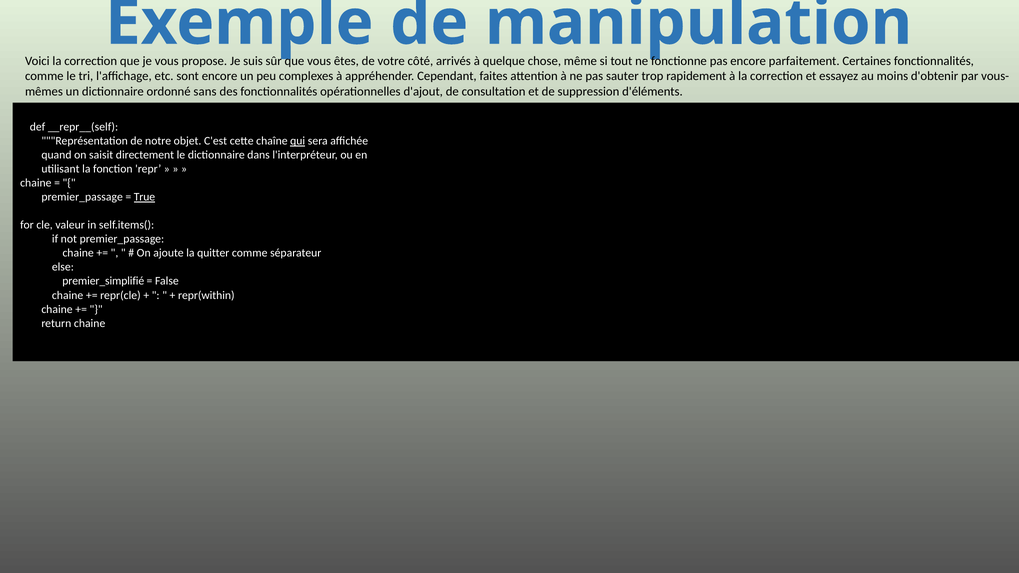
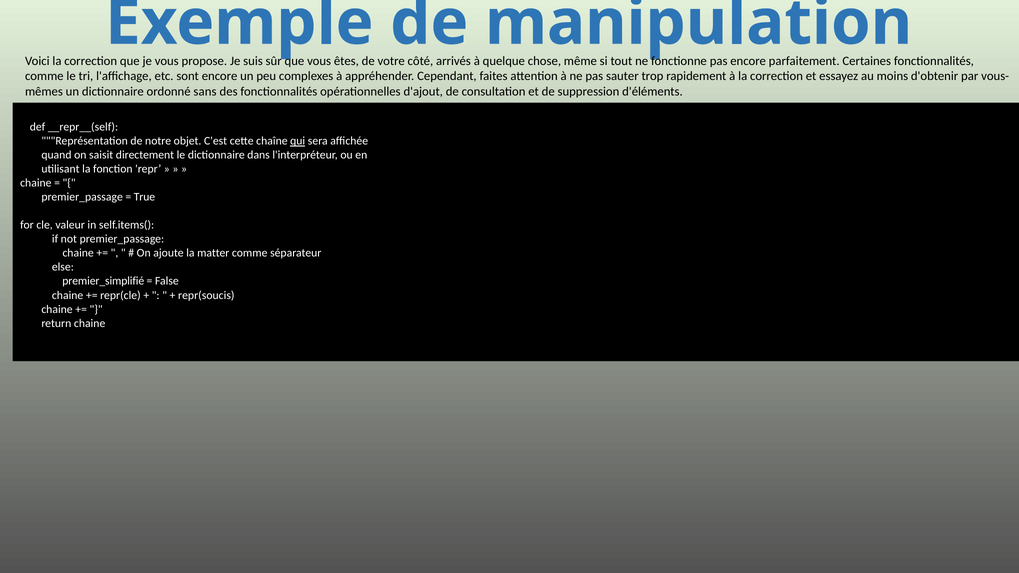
True underline: present -> none (144, 197)
quitter: quitter -> matter (213, 253)
repr(within: repr(within -> repr(soucis (206, 295)
